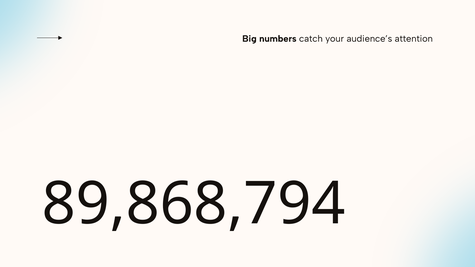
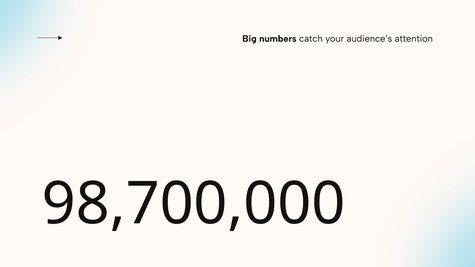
89,868,794: 89,868,794 -> 98,700,000 (194, 204)
